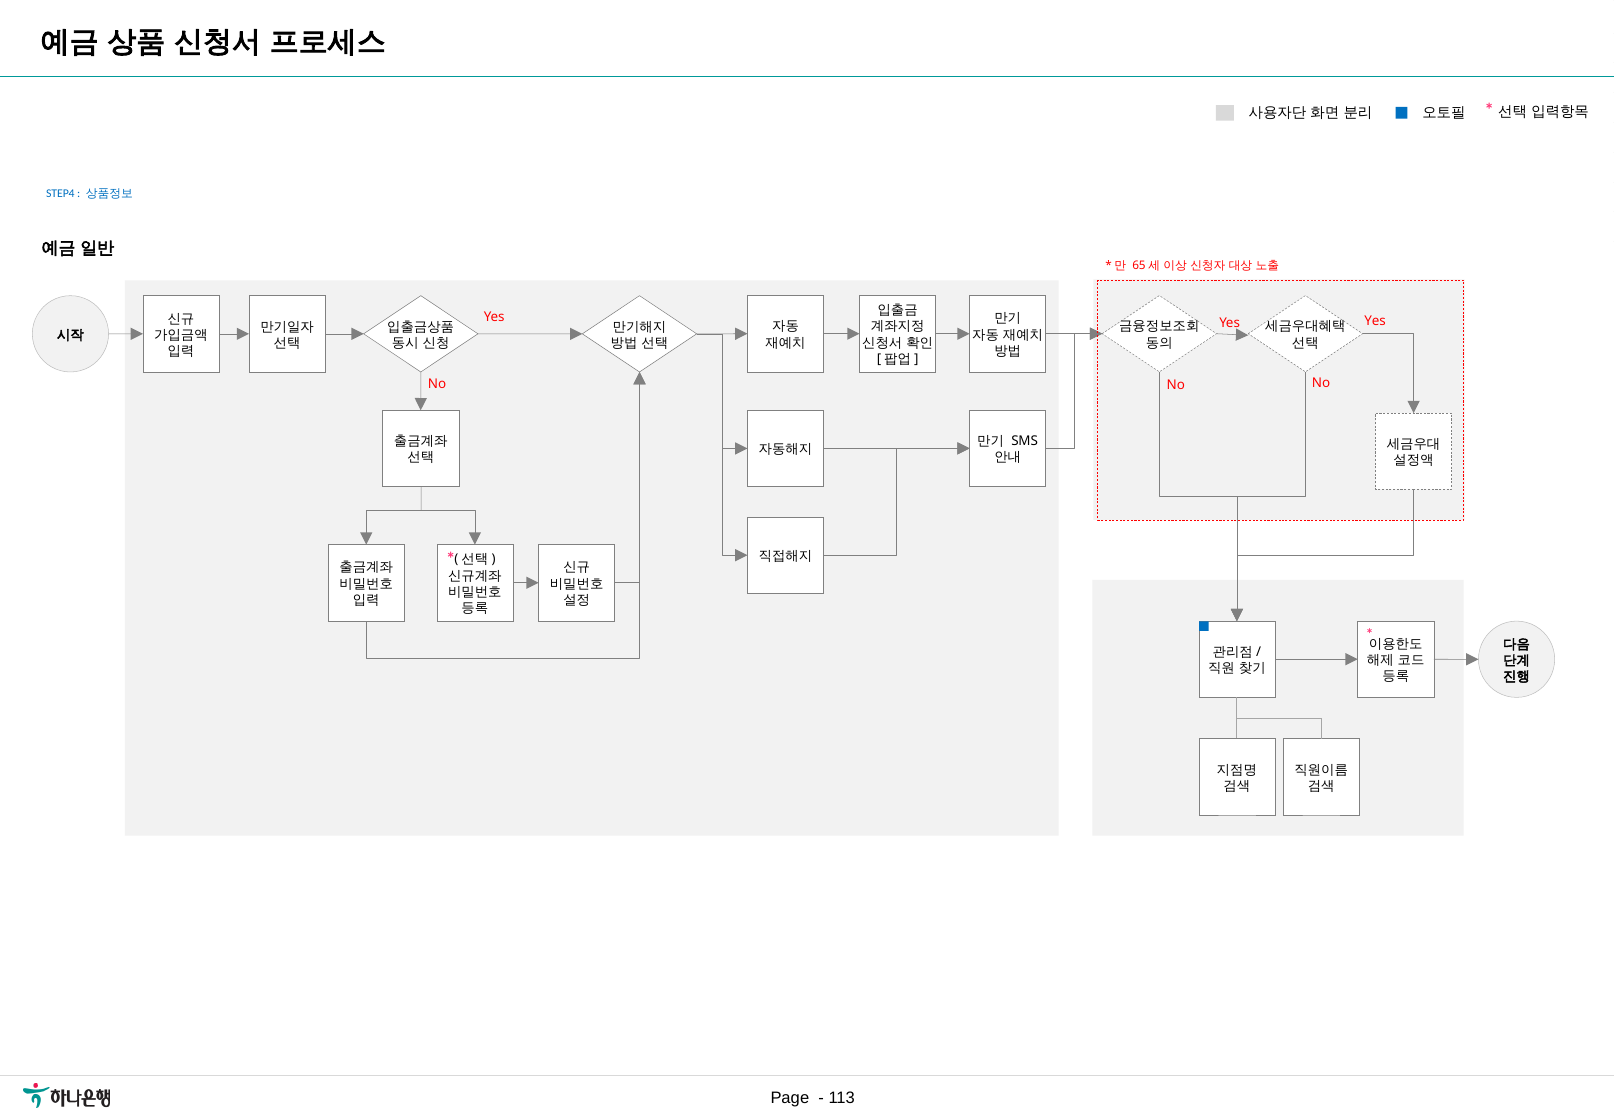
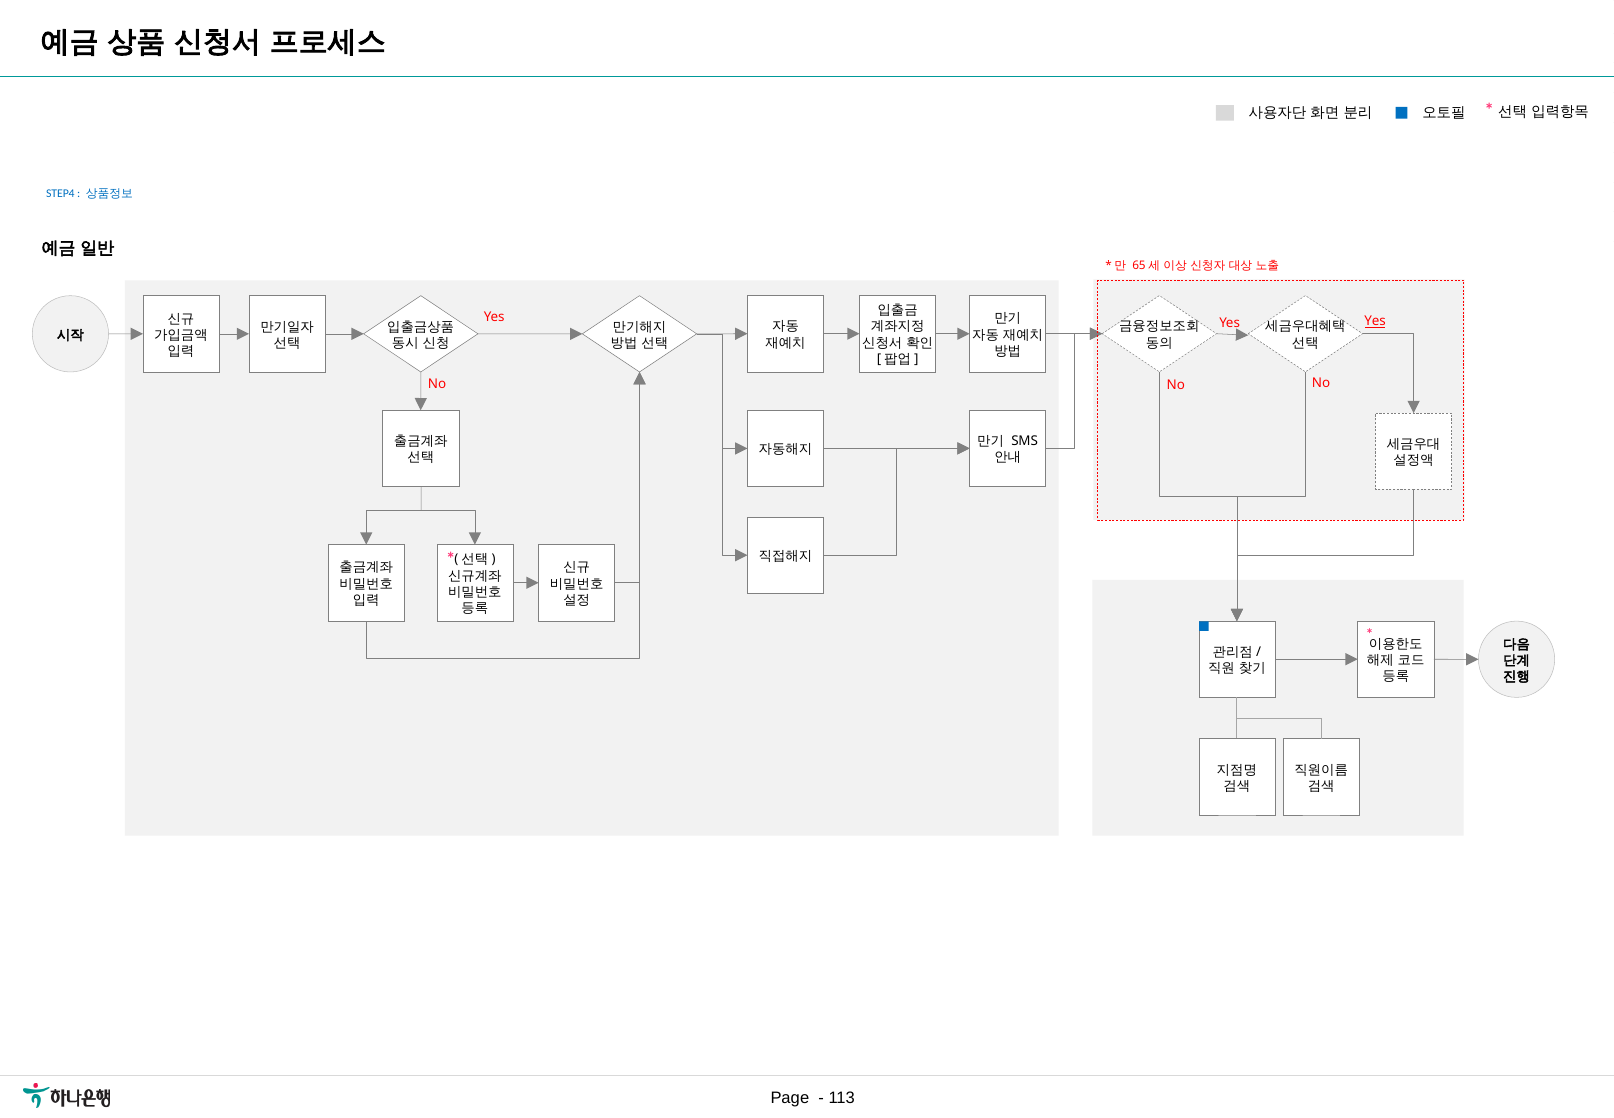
Yes underline: none -> present (1375, 321)
